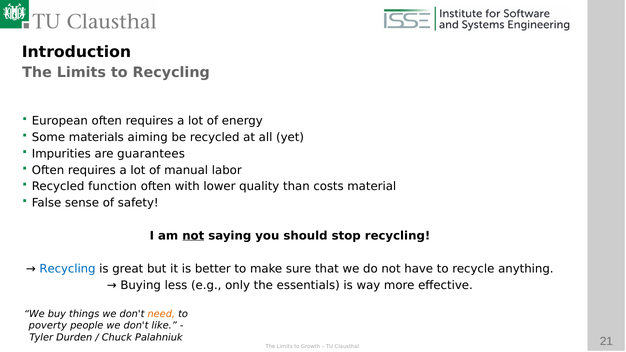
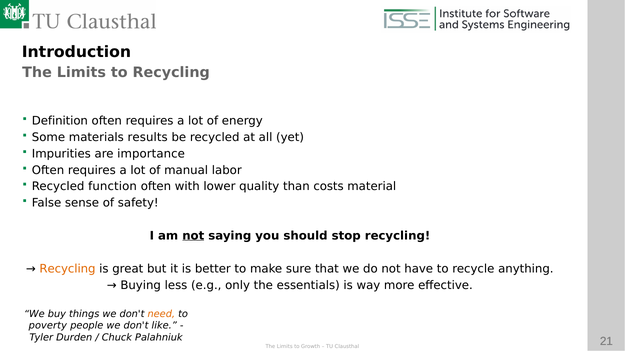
European: European -> Definition (60, 121)
aiming: aiming -> results (148, 137)
guarantees: guarantees -> importance (151, 154)
Recycling colour: blue -> orange (67, 269)
